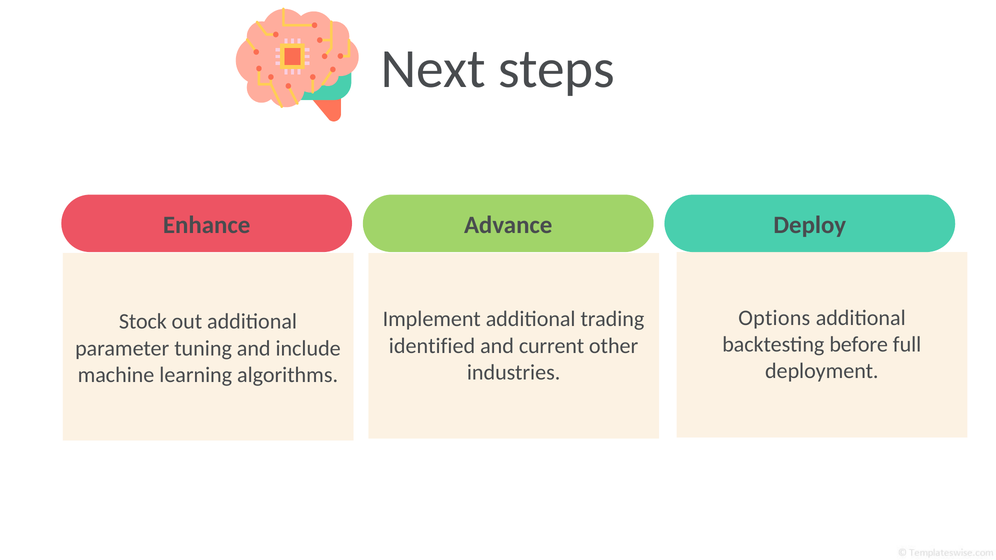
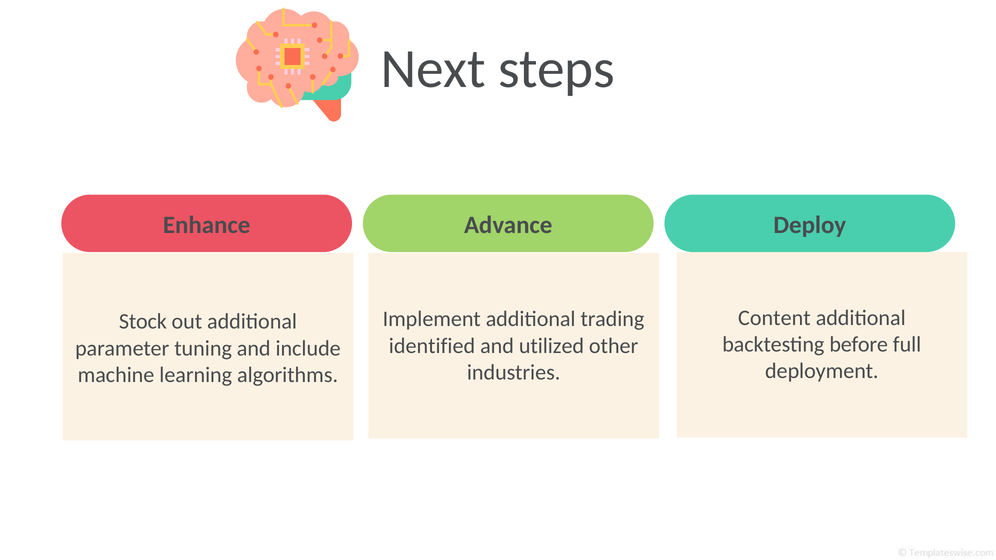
Options: Options -> Content (774, 318)
current: current -> utilized (551, 346)
